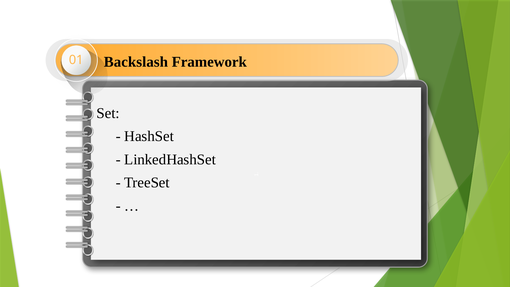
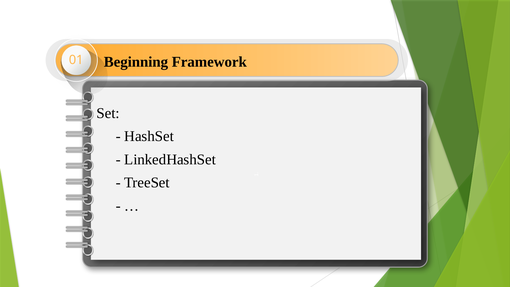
Backslash: Backslash -> Beginning (136, 62)
